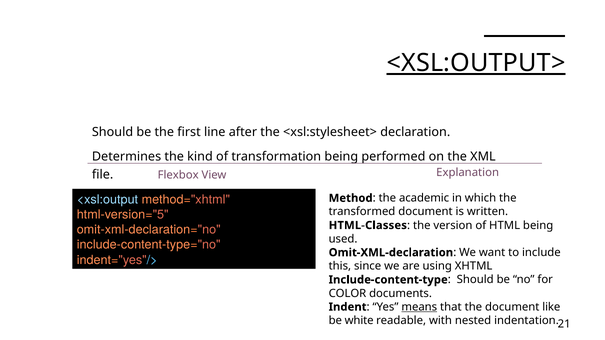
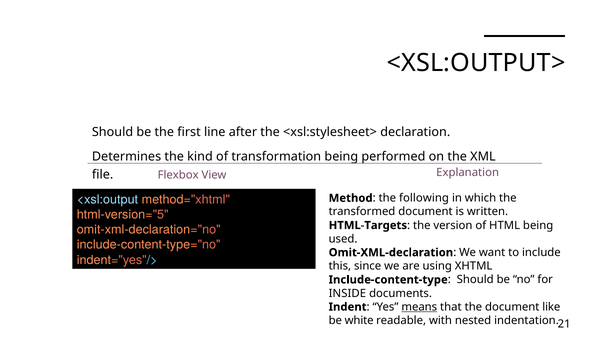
<XSL:OUTPUT> underline: present -> none (476, 63)
academic: academic -> following (424, 198)
HTML-Classes: HTML-Classes -> HTML-Targets (368, 226)
COLOR: COLOR -> INSIDE (347, 294)
